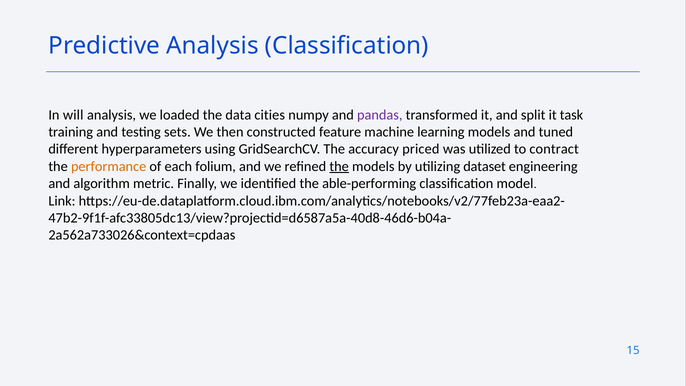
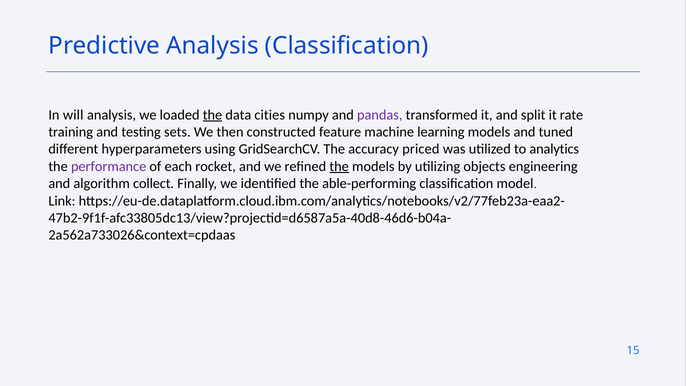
the underline: none -> present (213, 115)
task: task -> rate (571, 115)
contract: contract -> analytics (554, 149)
performance colour: orange -> purple (109, 166)
folium: folium -> rocket (216, 166)
dataset: dataset -> objects (484, 166)
metric: metric -> collect (154, 184)
